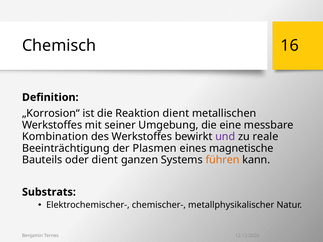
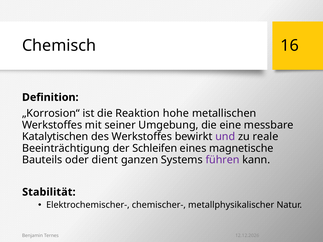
Reaktion dient: dient -> hohe (176, 114)
Kombination: Kombination -> Katalytischen (55, 137)
Plasmen: Plasmen -> Schleifen (155, 148)
führen colour: orange -> purple (223, 160)
Substrats: Substrats -> Stabilität (49, 192)
